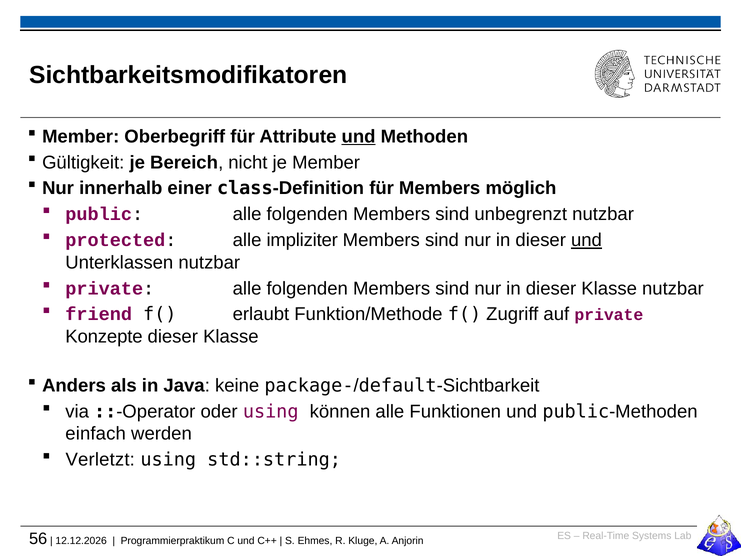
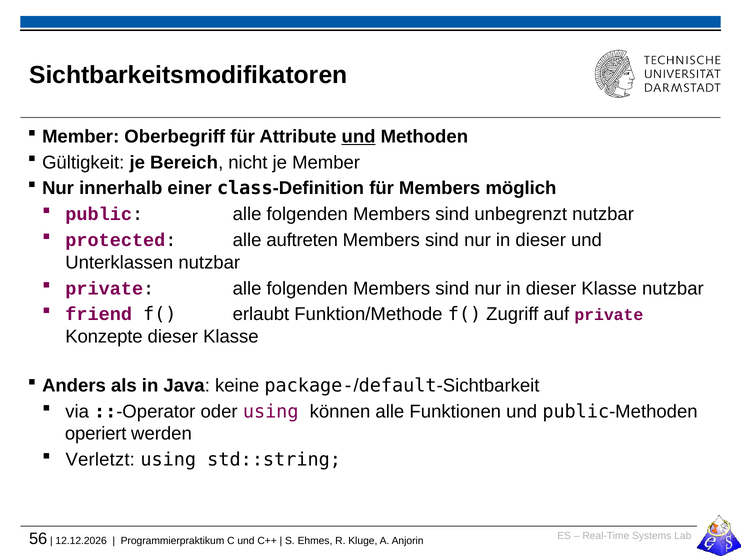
impliziter: impliziter -> auftreten (302, 240)
und underline: present -> none (587, 240)
einfach: einfach -> operiert (96, 434)
